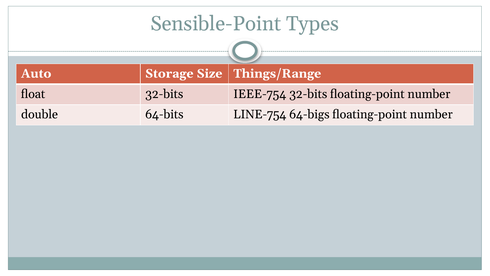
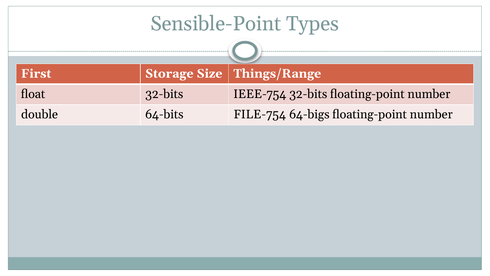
Auto: Auto -> First (36, 73)
LINE-754: LINE-754 -> FILE-754 (260, 114)
